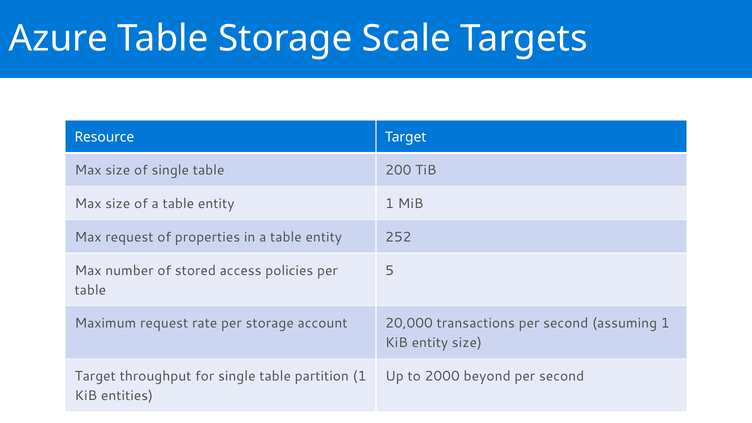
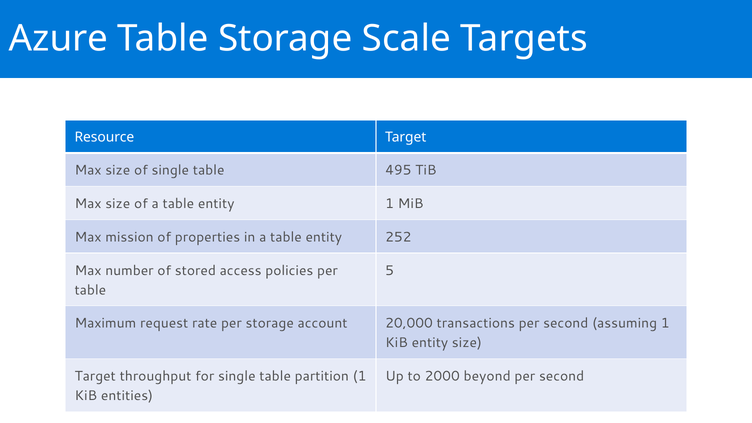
200: 200 -> 495 (398, 170)
Max request: request -> mission (129, 237)
